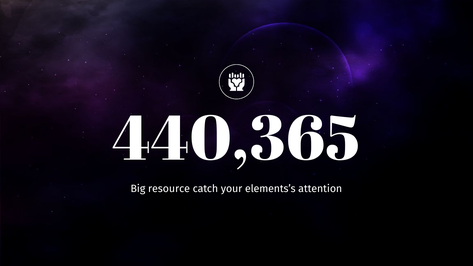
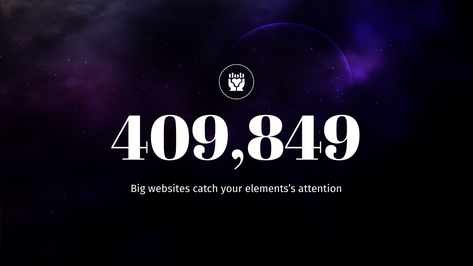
440,365: 440,365 -> 409,849 (236, 139)
resource: resource -> websites (169, 189)
